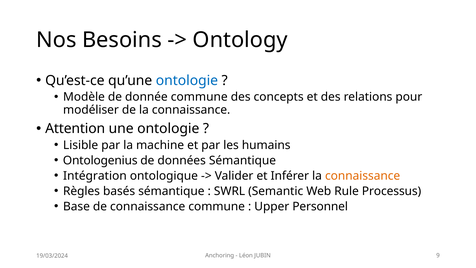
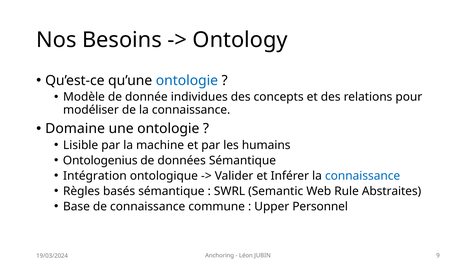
donnée commune: commune -> individues (199, 97)
Attention: Attention -> Domaine (75, 129)
connaissance colour: orange -> blue (363, 176)
Processus: Processus -> Abstraites (392, 191)
